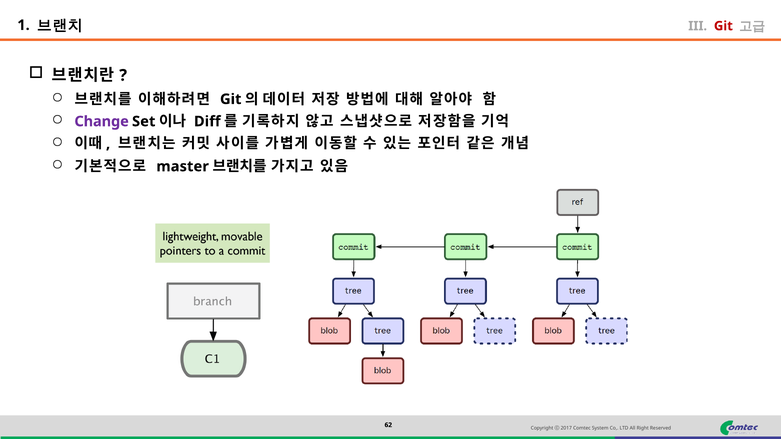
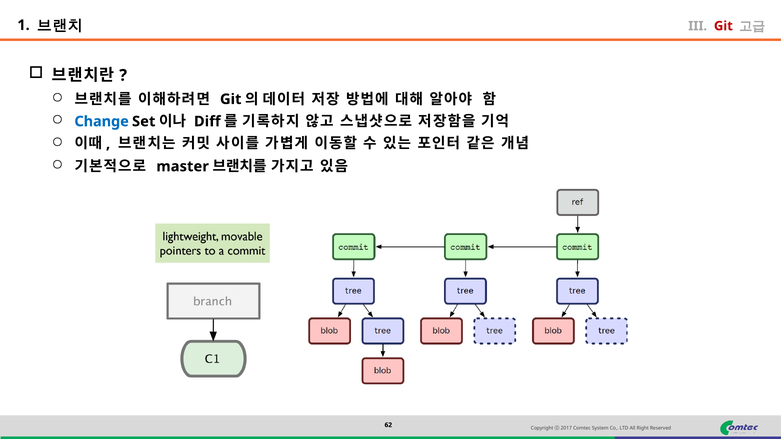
Change colour: purple -> blue (102, 122)
